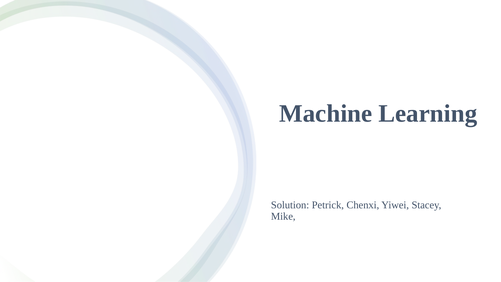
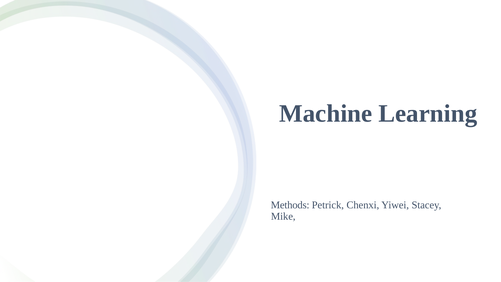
Solution: Solution -> Methods (290, 205)
